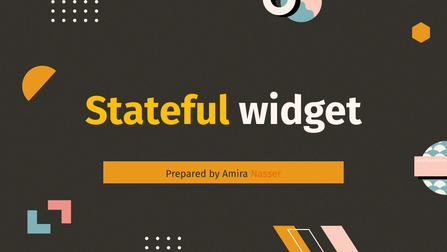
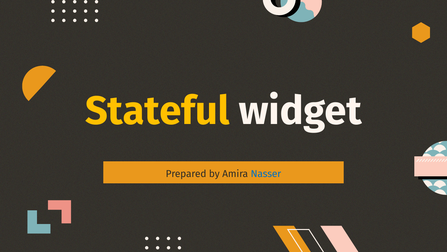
Nasser colour: orange -> blue (266, 174)
